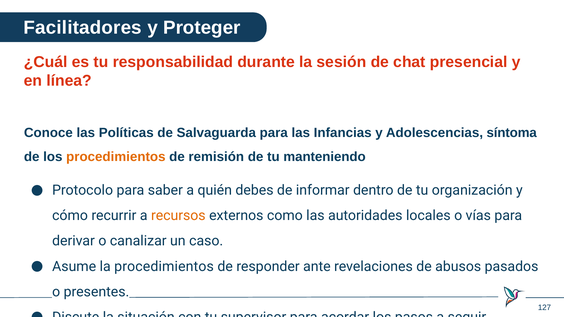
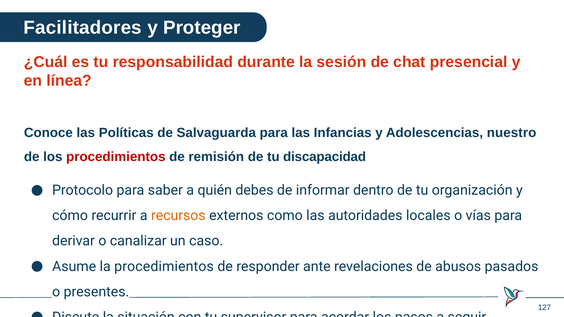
síntoma: síntoma -> nuestro (512, 133)
procedimientos colour: orange -> red (116, 157)
manteniendo: manteniendo -> discapacidad (325, 157)
